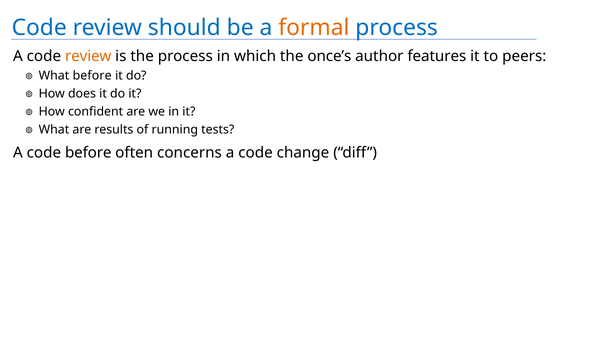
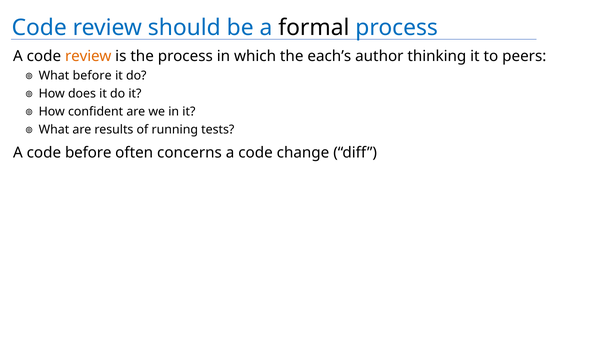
formal colour: orange -> black (314, 28)
once’s: once’s -> each’s (329, 56)
features: features -> thinking (437, 56)
